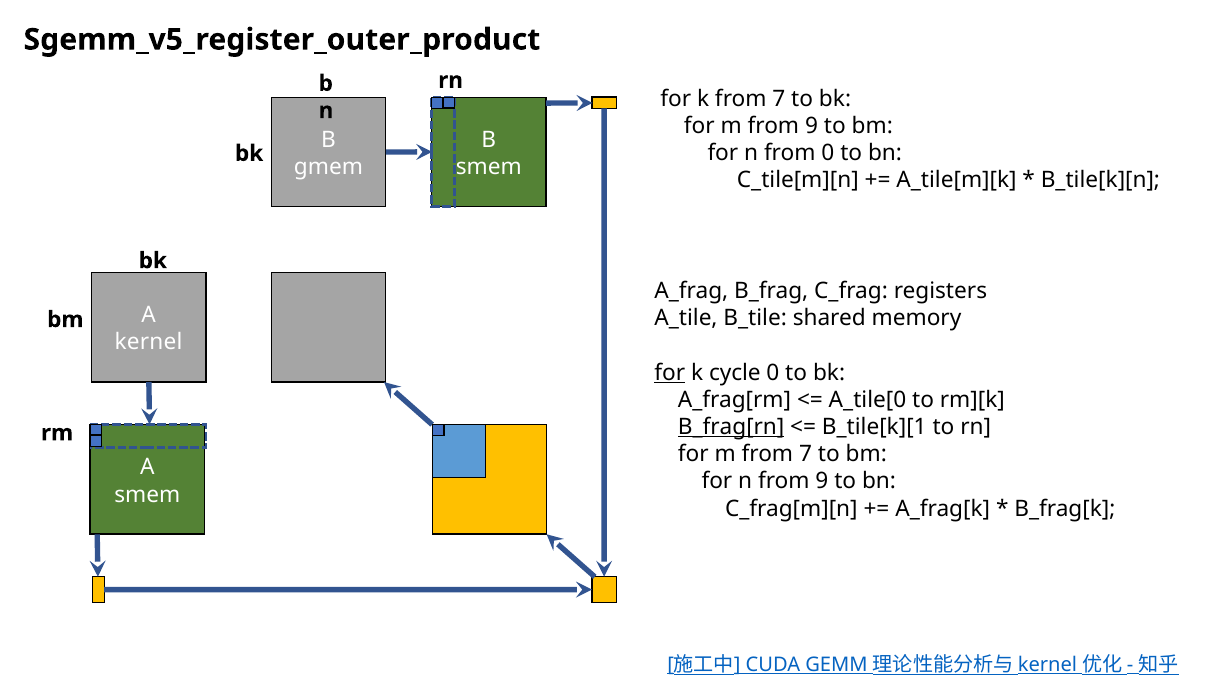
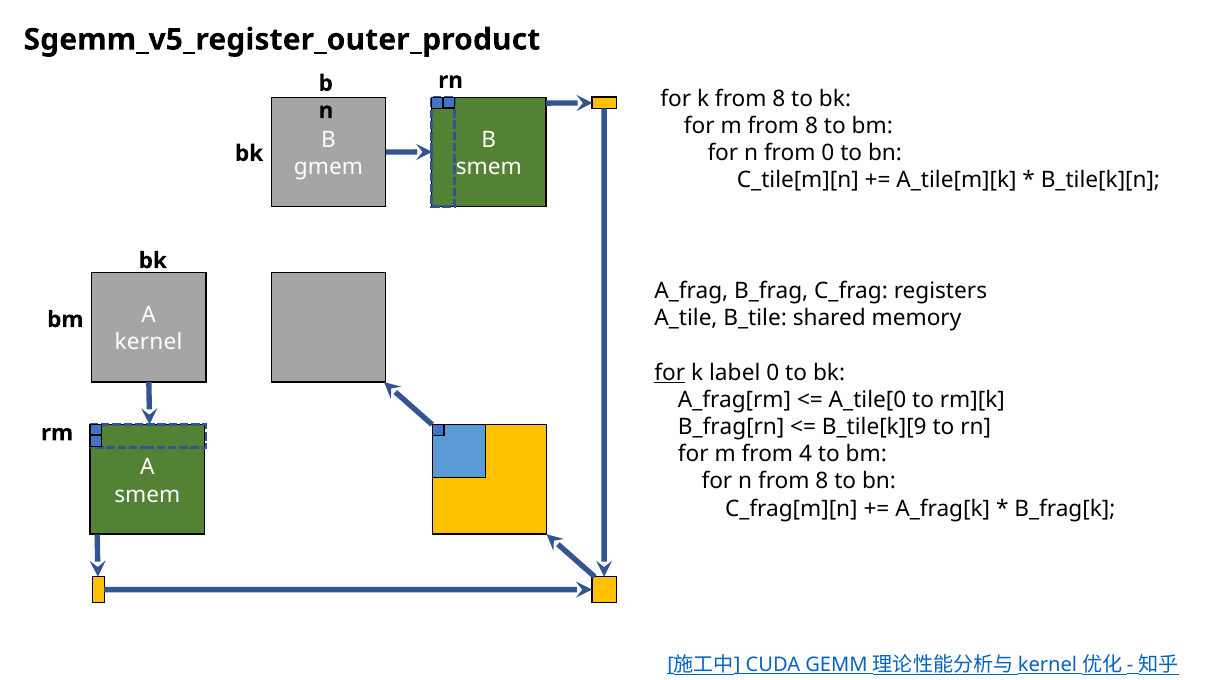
k from 7: 7 -> 8 (779, 98)
m from 9: 9 -> 8 (812, 126)
cycle: cycle -> label (735, 372)
B_frag[rn underline: present -> none (731, 427)
B_tile[k][1: B_tile[k][1 -> B_tile[k][9 (874, 427)
m from 7: 7 -> 4 (806, 454)
n from 9: 9 -> 8 (822, 481)
